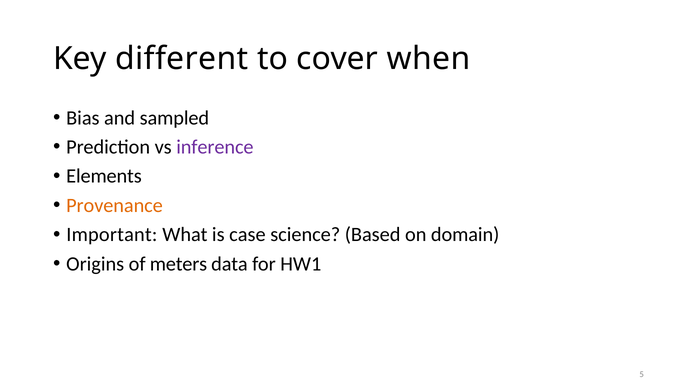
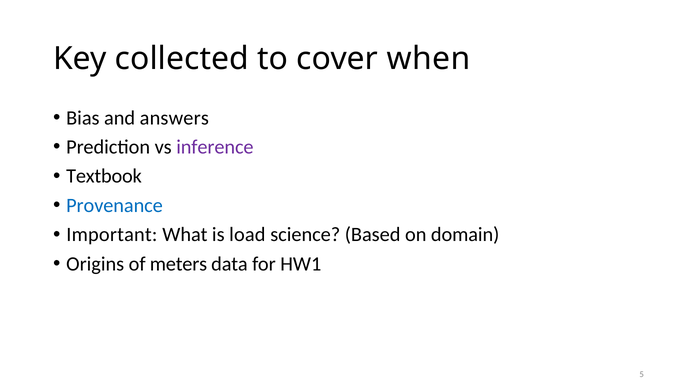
different: different -> collected (182, 59)
sampled: sampled -> answers (174, 118)
Elements: Elements -> Textbook (104, 176)
Provenance colour: orange -> blue (115, 206)
case: case -> load (247, 235)
